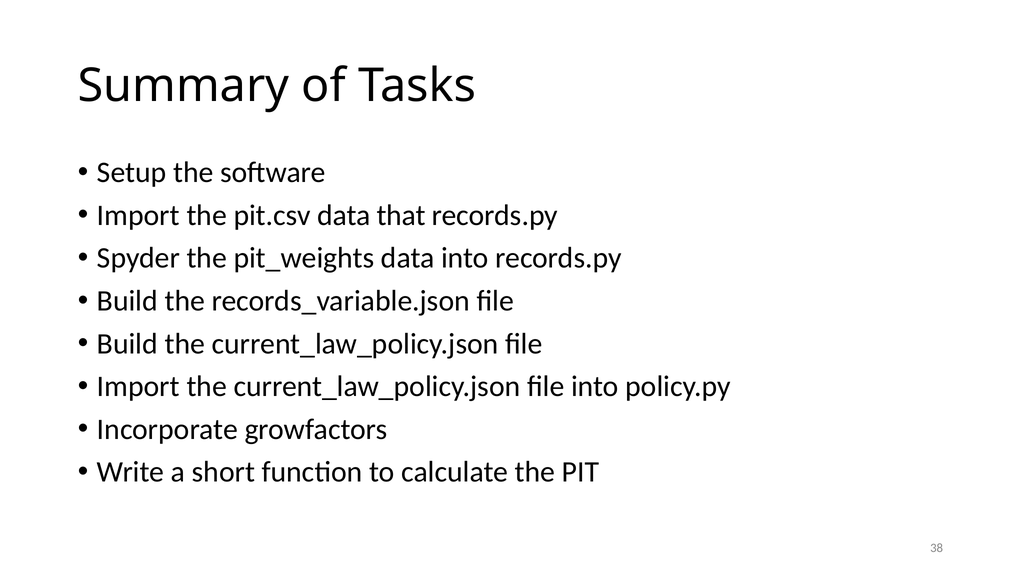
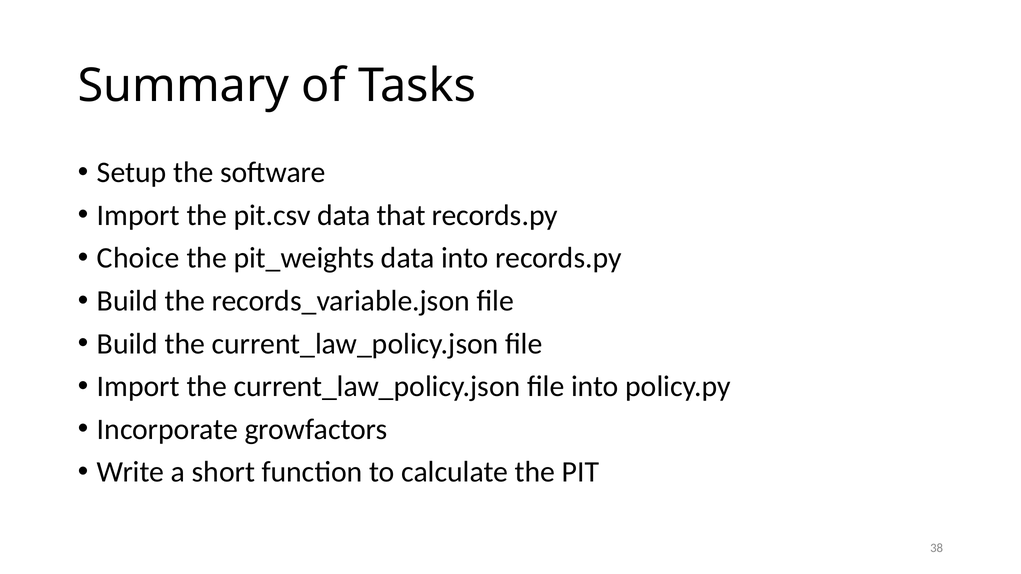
Spyder: Spyder -> Choice (138, 258)
